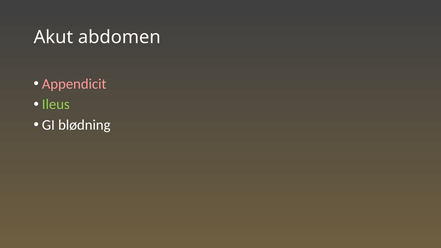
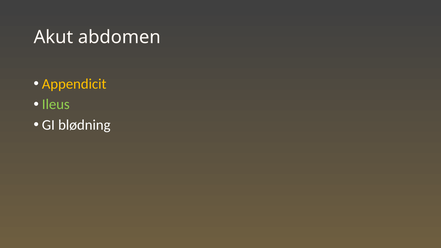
Appendicit colour: pink -> yellow (74, 84)
